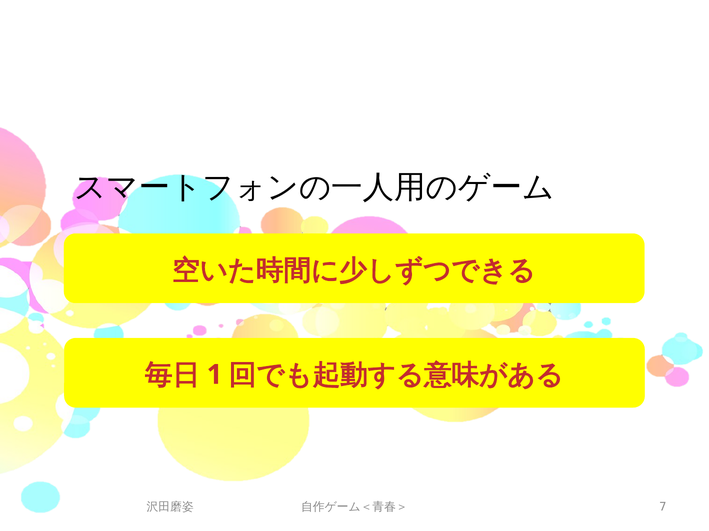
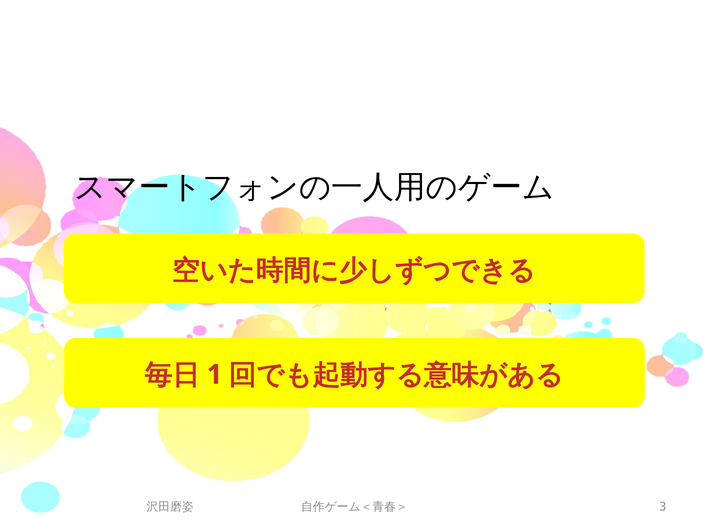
7: 7 -> 3 (663, 508)
